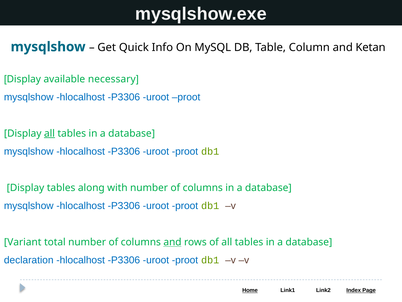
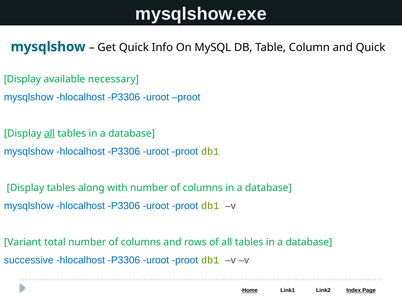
and Ketan: Ketan -> Quick (371, 47)
and underline: present -> none (172, 242)
declaration: declaration -> successive (29, 260)
